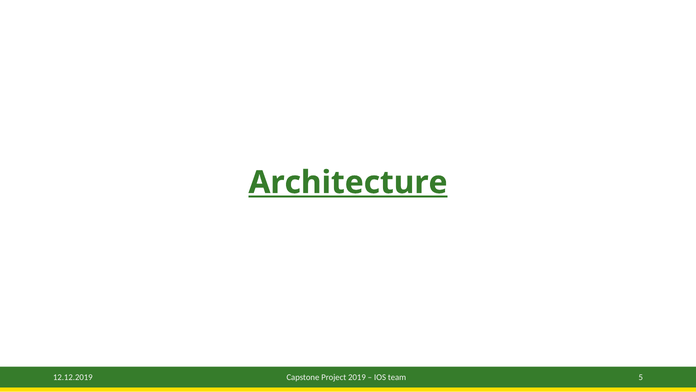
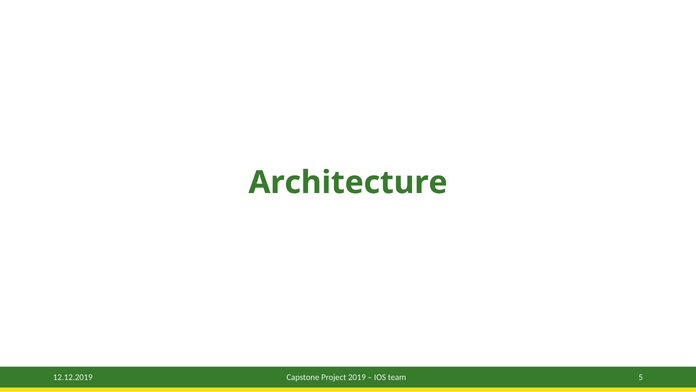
Architecture underline: present -> none (348, 182)
